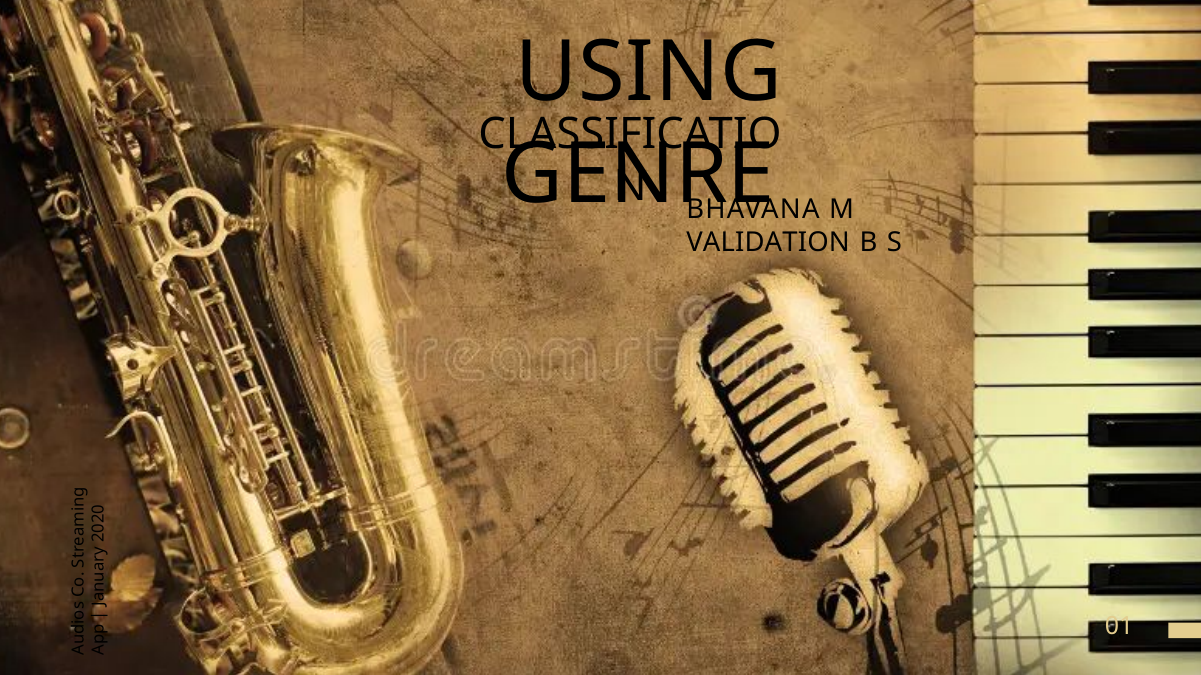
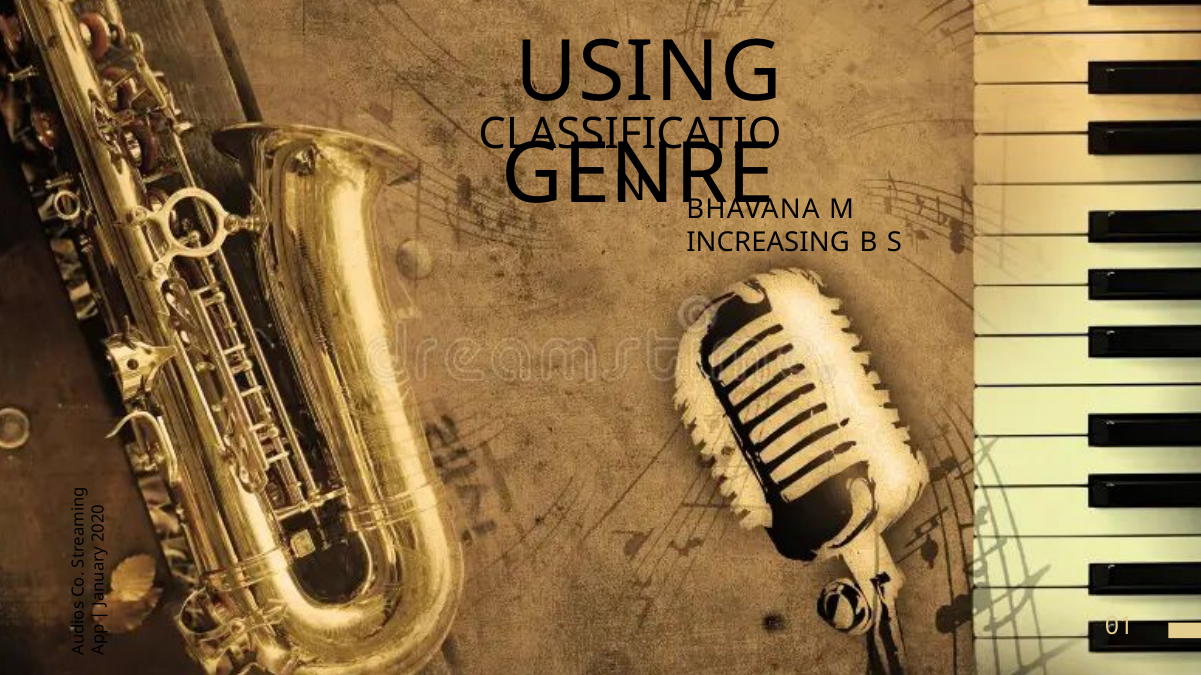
VALIDATION: VALIDATION -> INCREASING (768, 242)
